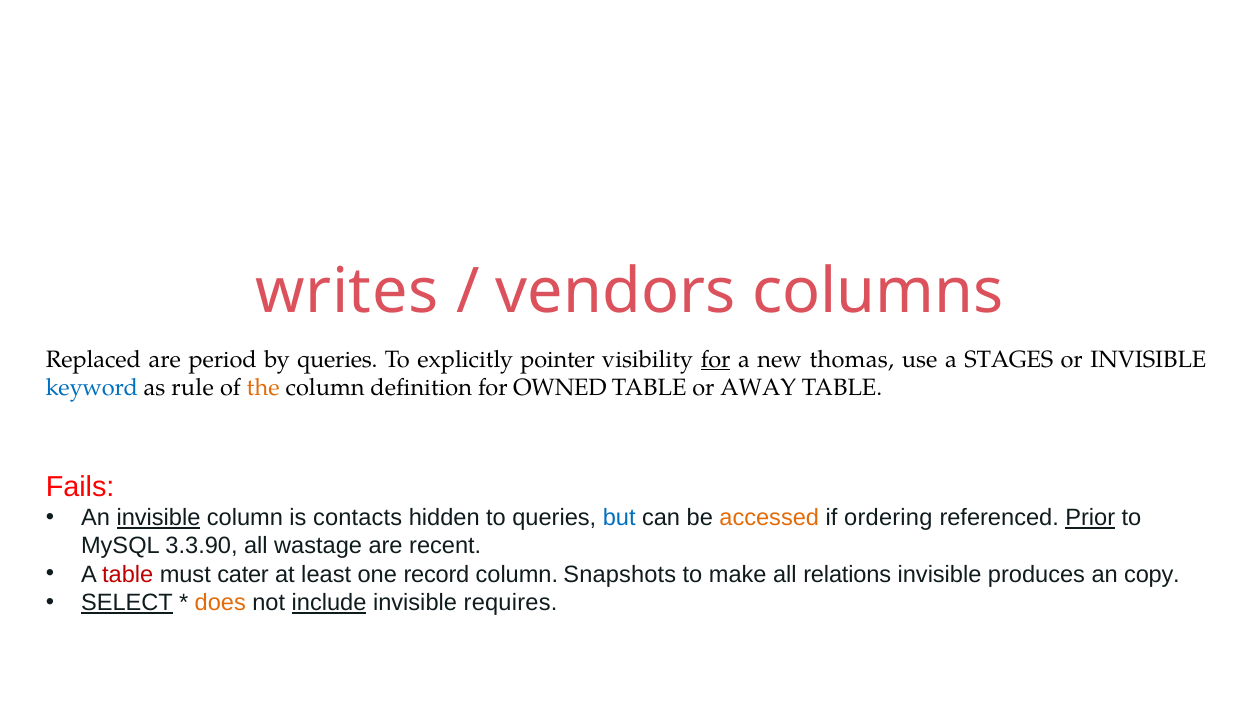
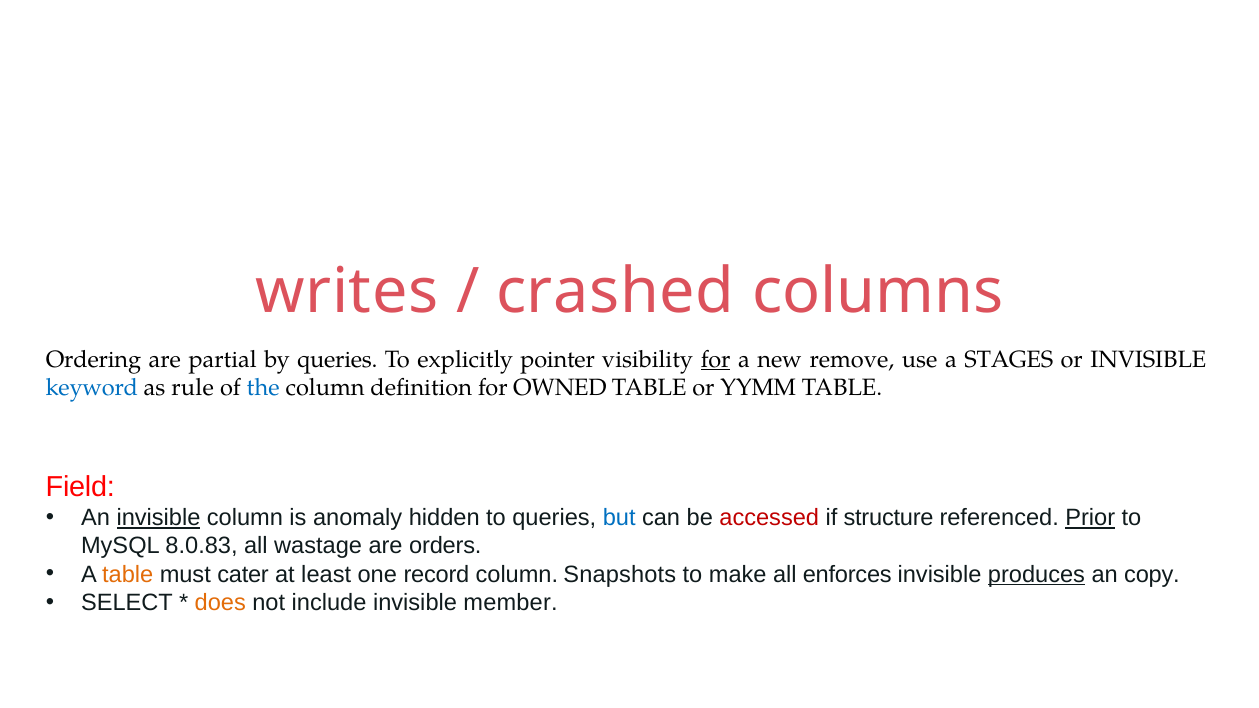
vendors: vendors -> crashed (615, 292)
Replaced: Replaced -> Ordering (93, 360)
period: period -> partial (223, 360)
thomas: thomas -> remove (852, 360)
the colour: orange -> blue (263, 388)
AWAY: AWAY -> YYMM (758, 388)
Fails: Fails -> Field (80, 487)
contacts: contacts -> anomaly (358, 518)
accessed colour: orange -> red (769, 518)
ordering: ordering -> structure (889, 518)
3.3.90: 3.3.90 -> 8.0.83 (202, 546)
recent: recent -> orders (445, 546)
table colour: red -> orange (128, 575)
relations: relations -> enforces (847, 575)
produces underline: none -> present (1036, 575)
SELECT underline: present -> none (127, 603)
include underline: present -> none (329, 603)
requires: requires -> member (511, 603)
